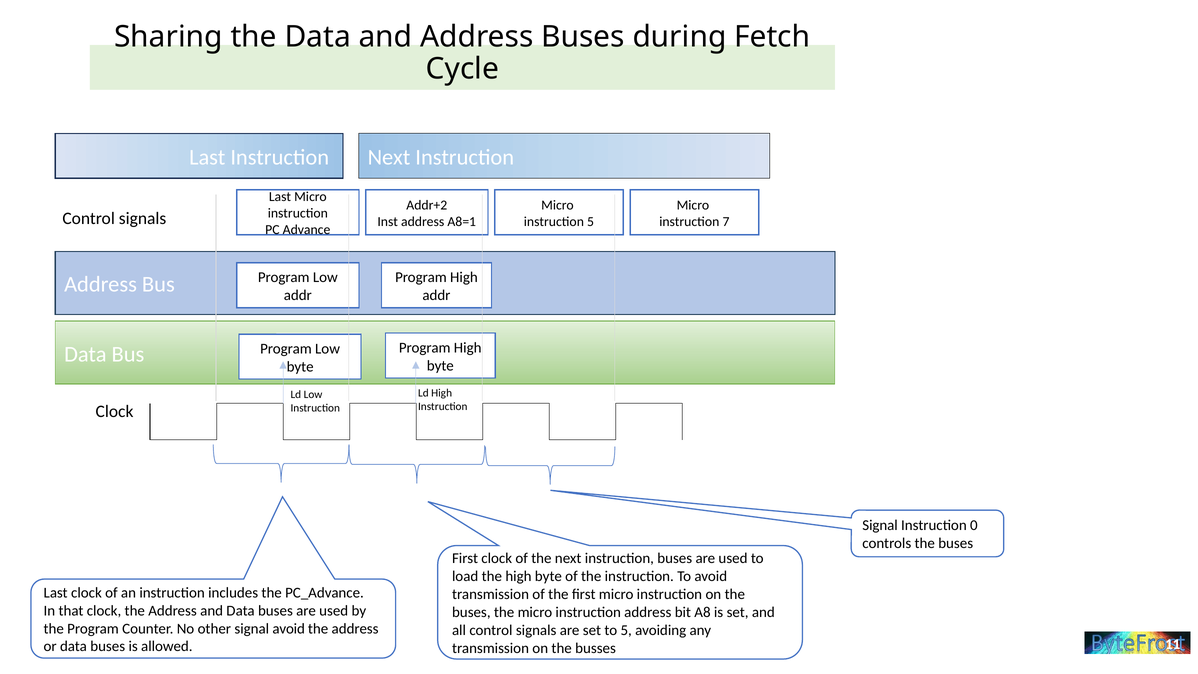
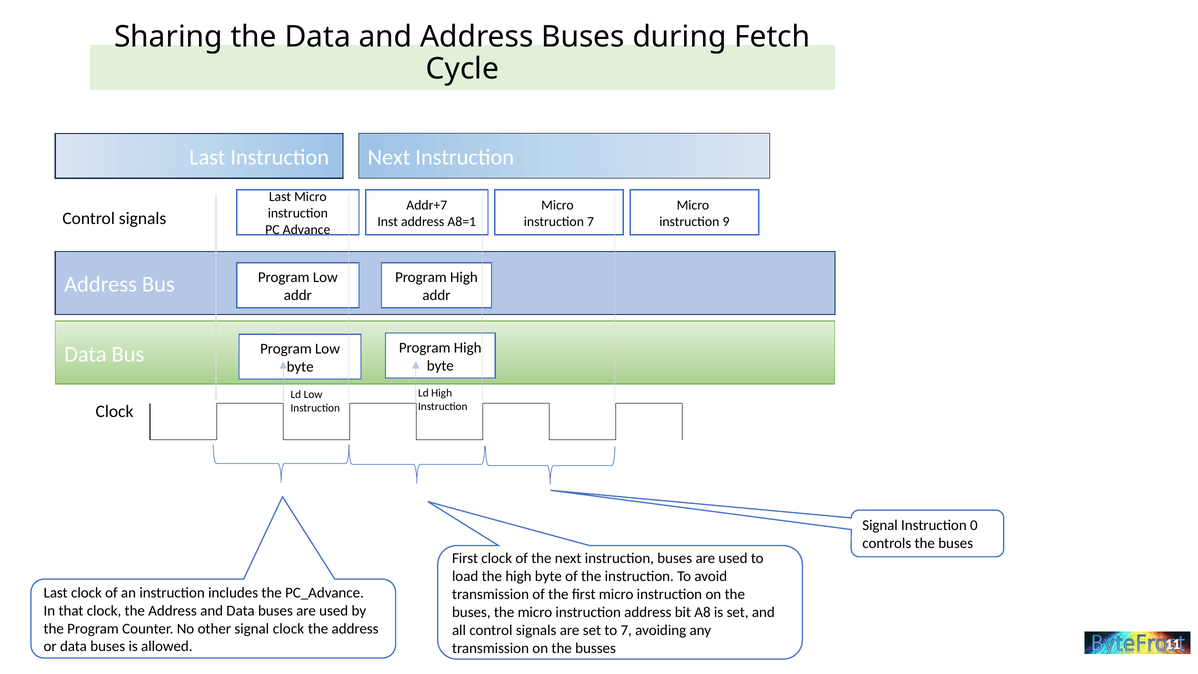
Addr+2: Addr+2 -> Addr+7 (427, 205)
instruction 5: 5 -> 7 (591, 221)
7: 7 -> 9 (726, 221)
signal avoid: avoid -> clock (288, 628)
to 5: 5 -> 7 (626, 630)
